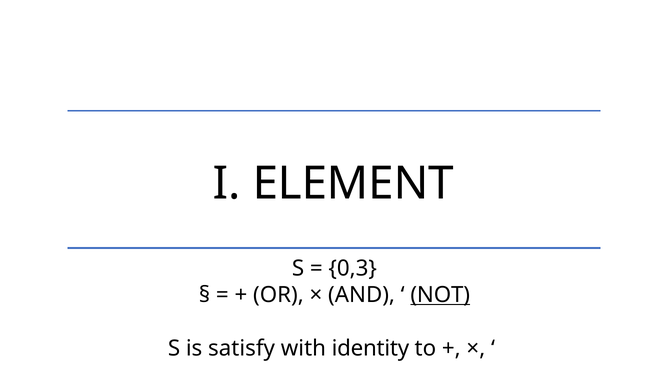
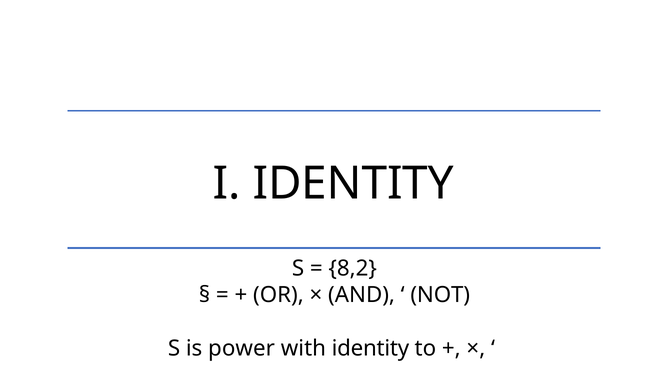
I ELEMENT: ELEMENT -> IDENTITY (353, 184)
0,3: 0,3 -> 8,2 (353, 268)
NOT underline: present -> none (440, 295)
satisfy: satisfy -> power (242, 349)
